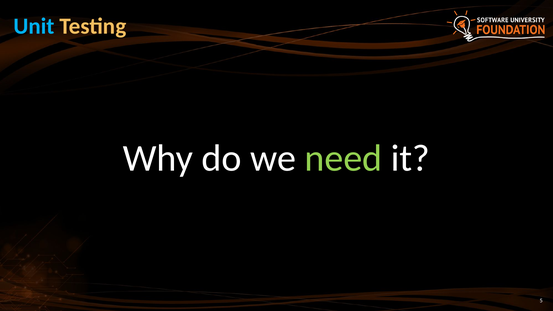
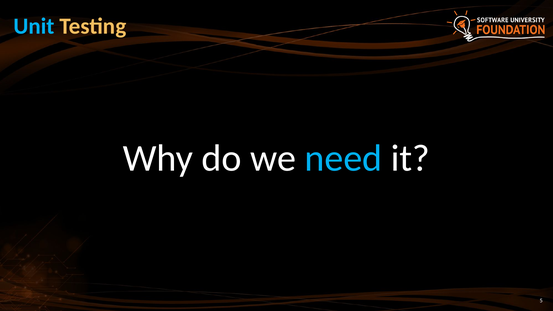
need colour: light green -> light blue (343, 158)
